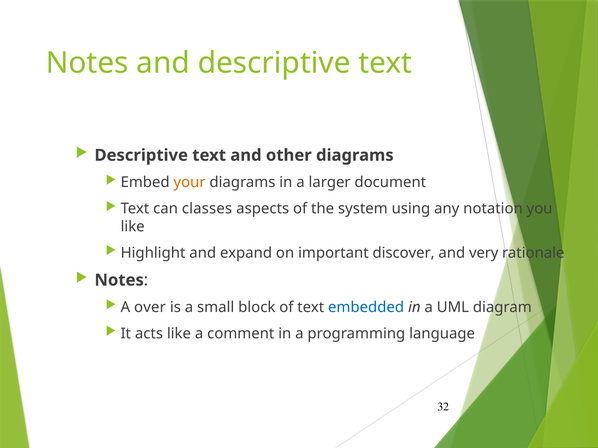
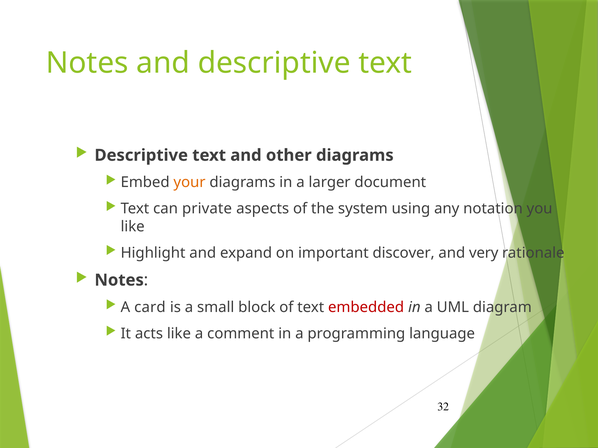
classes: classes -> private (207, 209)
over: over -> card (150, 308)
embedded colour: blue -> red (366, 308)
